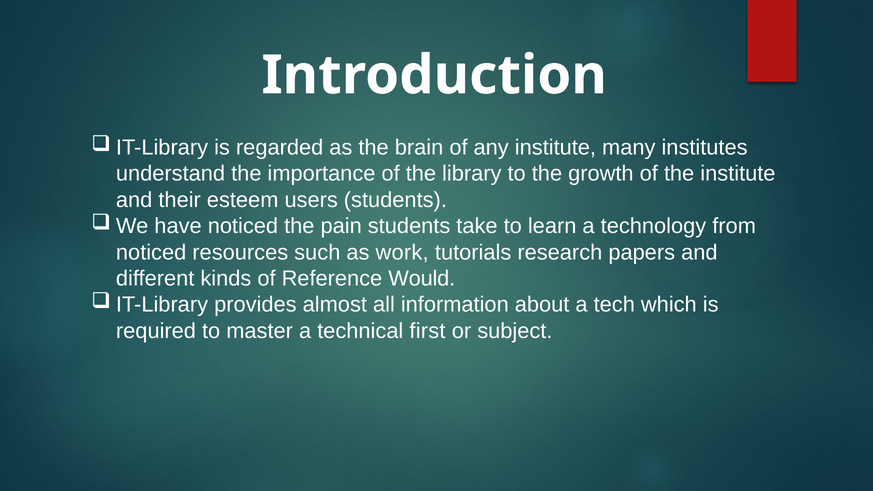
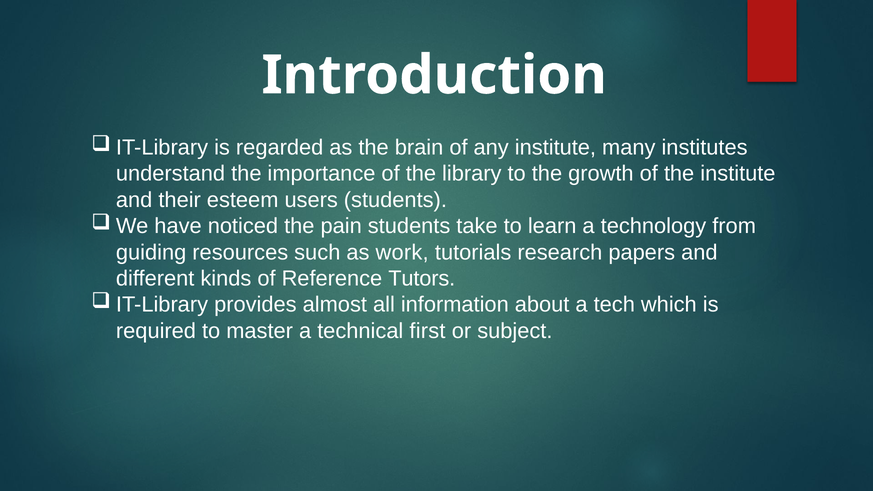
noticed: noticed -> guiding (151, 252)
Would: Would -> Tutors (422, 279)
